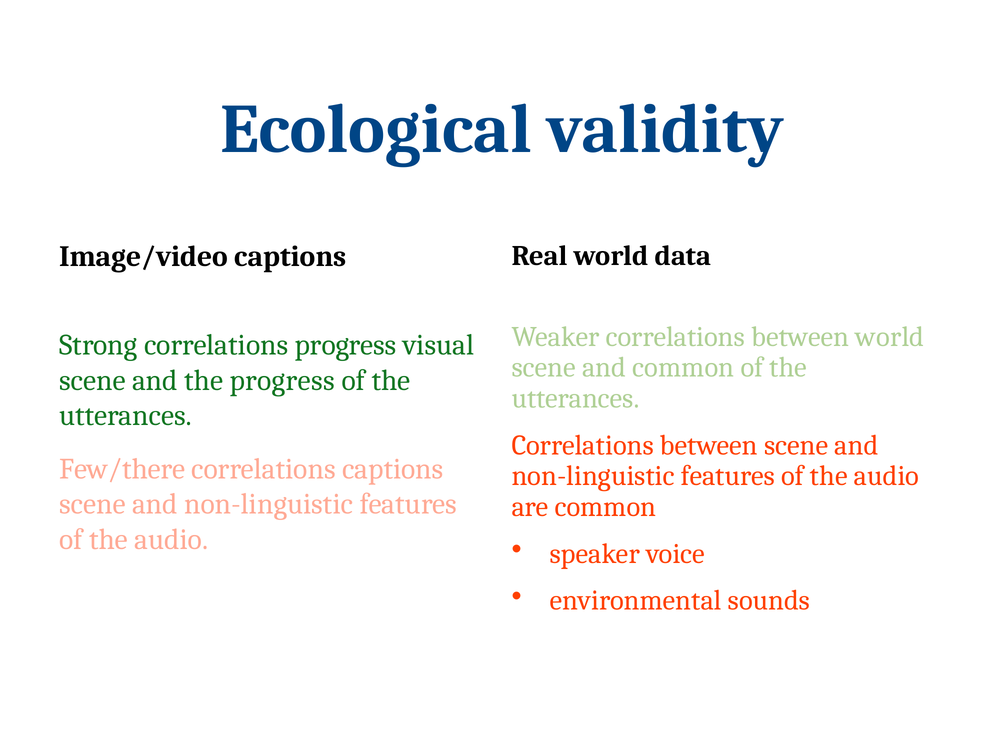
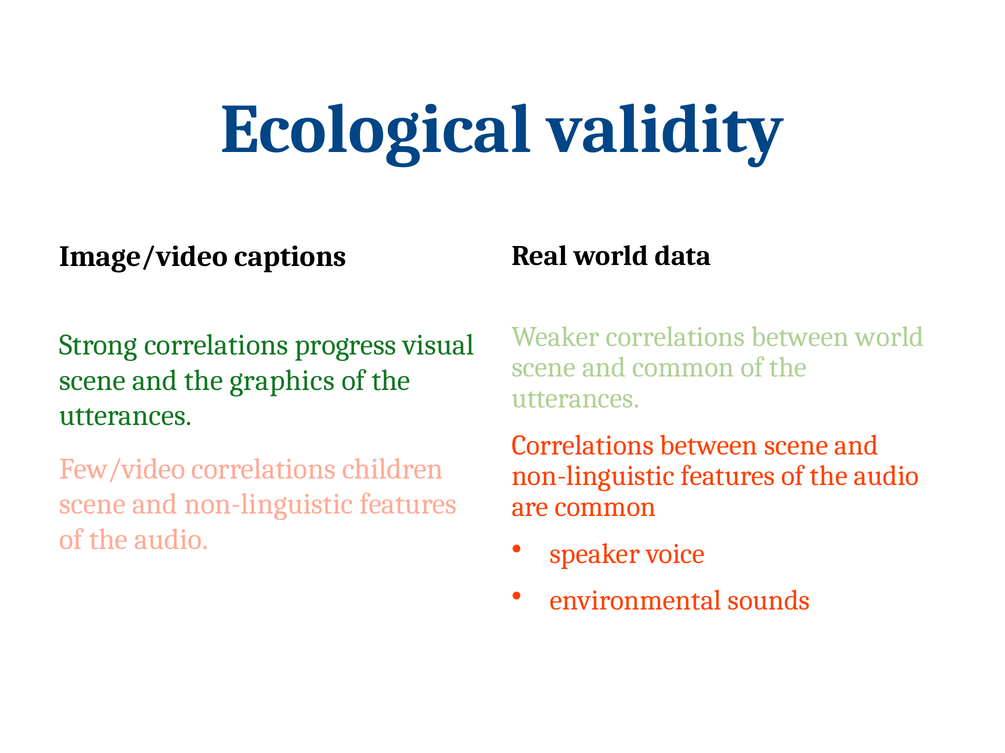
the progress: progress -> graphics (282, 381)
Few/there: Few/there -> Few/video (122, 469)
correlations captions: captions -> children (393, 469)
